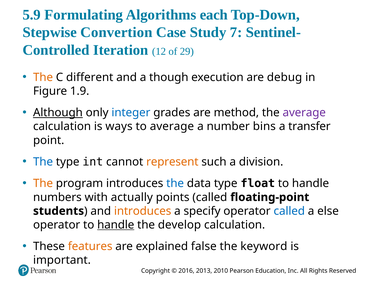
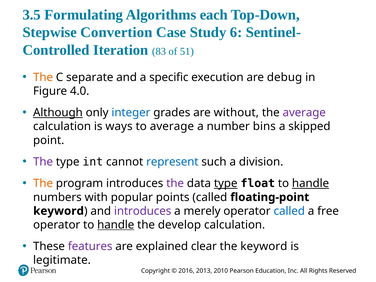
5.9: 5.9 -> 3.5 (32, 15)
7: 7 -> 6 (236, 32)
12: 12 -> 83 (159, 51)
29: 29 -> 51 (187, 51)
different: different -> separate (90, 77)
though: though -> specific (169, 77)
1.9: 1.9 -> 4.0 (80, 91)
method: method -> without (236, 113)
transfer: transfer -> skipped (309, 126)
The colour: blue -> purple (43, 162)
represent colour: orange -> blue (172, 162)
the colour: blue -> purple (175, 183)
type underline: none -> present (226, 183)
handle underline: none -> present (311, 183)
actually: actually -> popular (132, 197)
students: students -> keyword (59, 211)
introduces colour: orange -> purple (143, 211)
specify: specify -> merely (202, 211)
else: else -> free (328, 211)
features colour: orange -> purple (90, 246)
false: false -> clear (204, 246)
important: important -> legitimate (62, 260)
